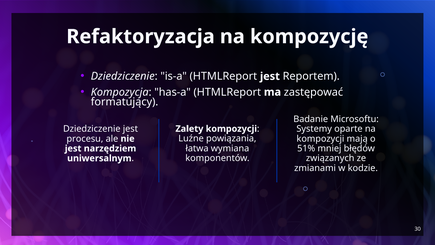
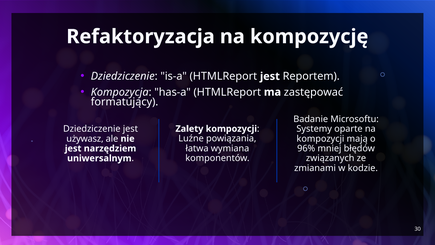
procesu: procesu -> używasz (85, 139)
51%: 51% -> 96% (306, 148)
